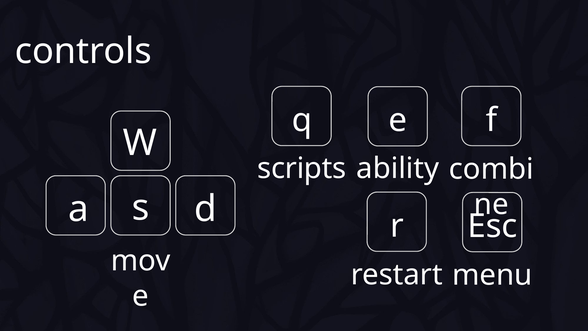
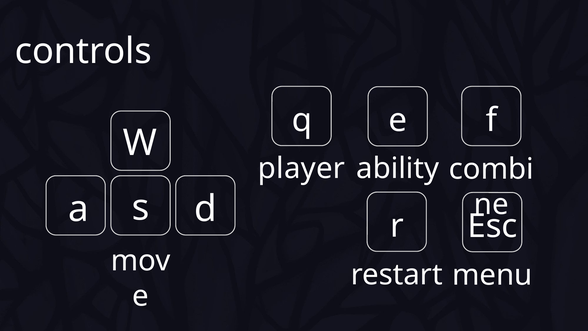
scripts: scripts -> player (301, 168)
